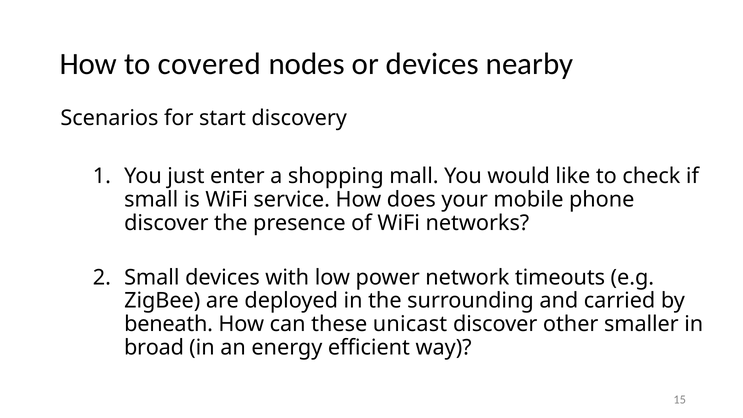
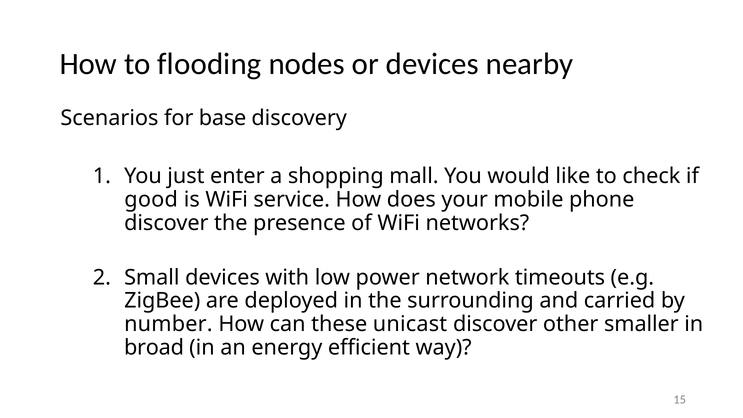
covered: covered -> flooding (209, 64)
start: start -> base (223, 118)
small: small -> good (151, 200)
beneath: beneath -> number (168, 324)
